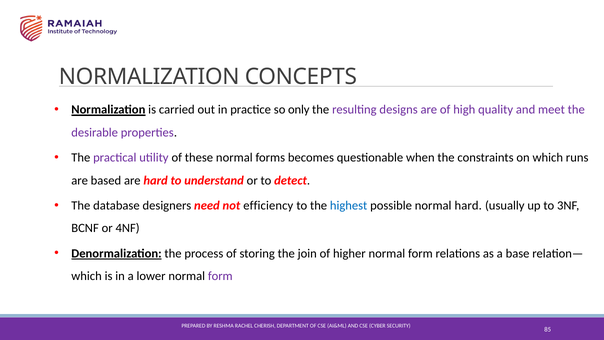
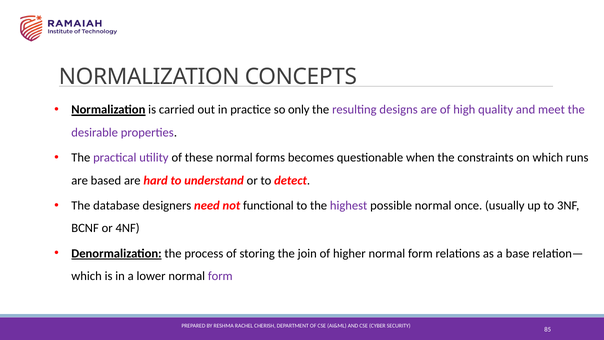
efficiency: efficiency -> functional (268, 205)
highest colour: blue -> purple (349, 205)
normal hard: hard -> once (468, 205)
